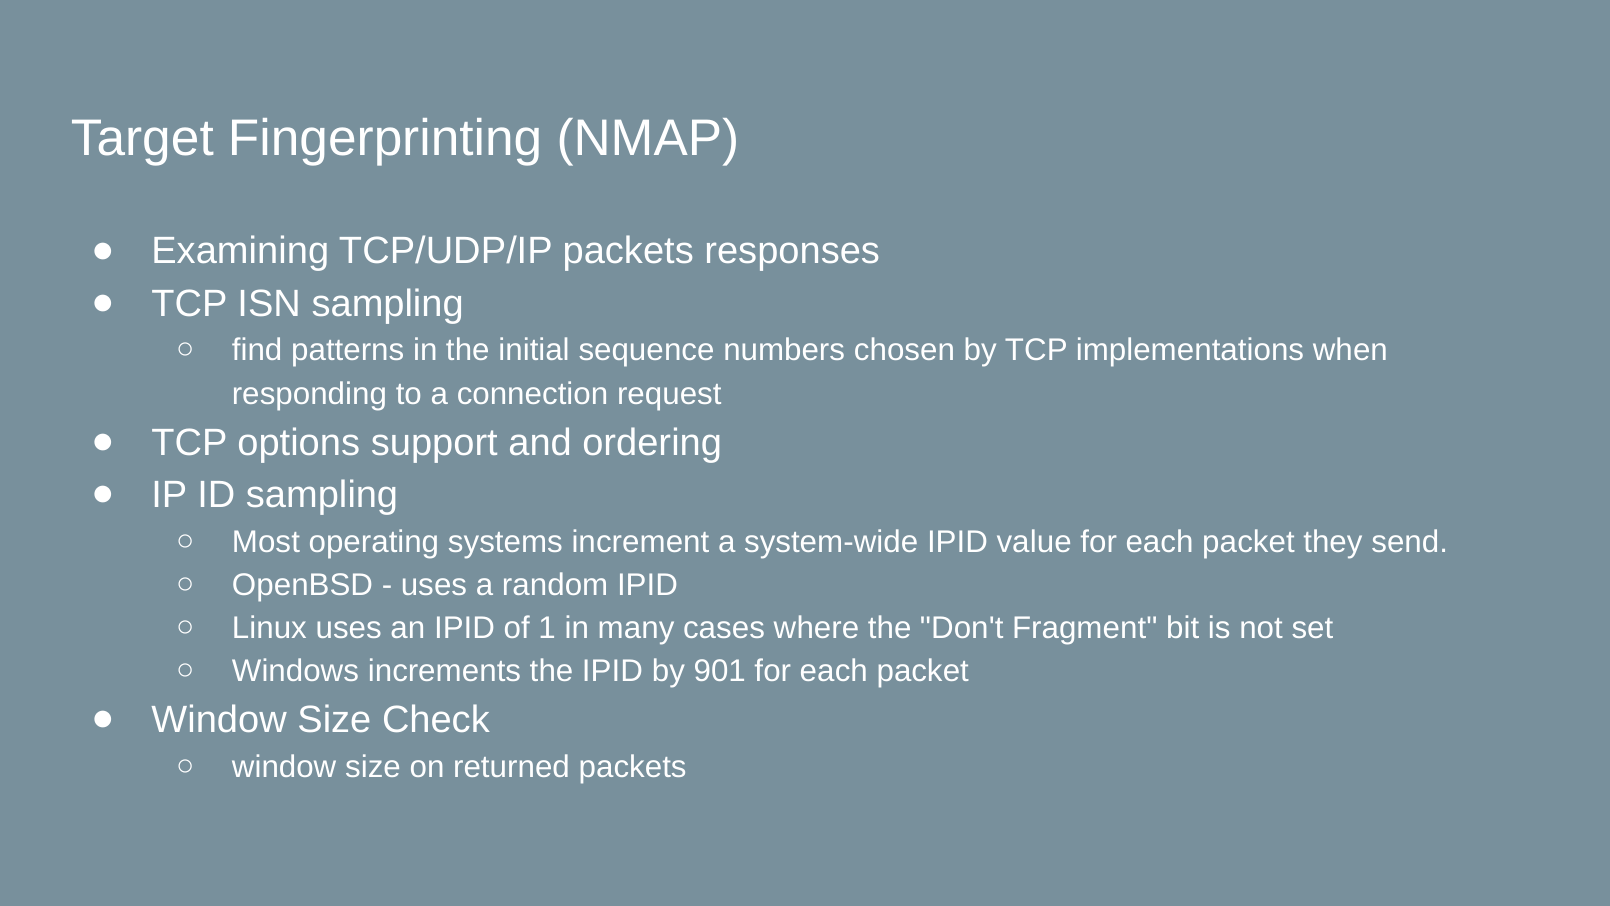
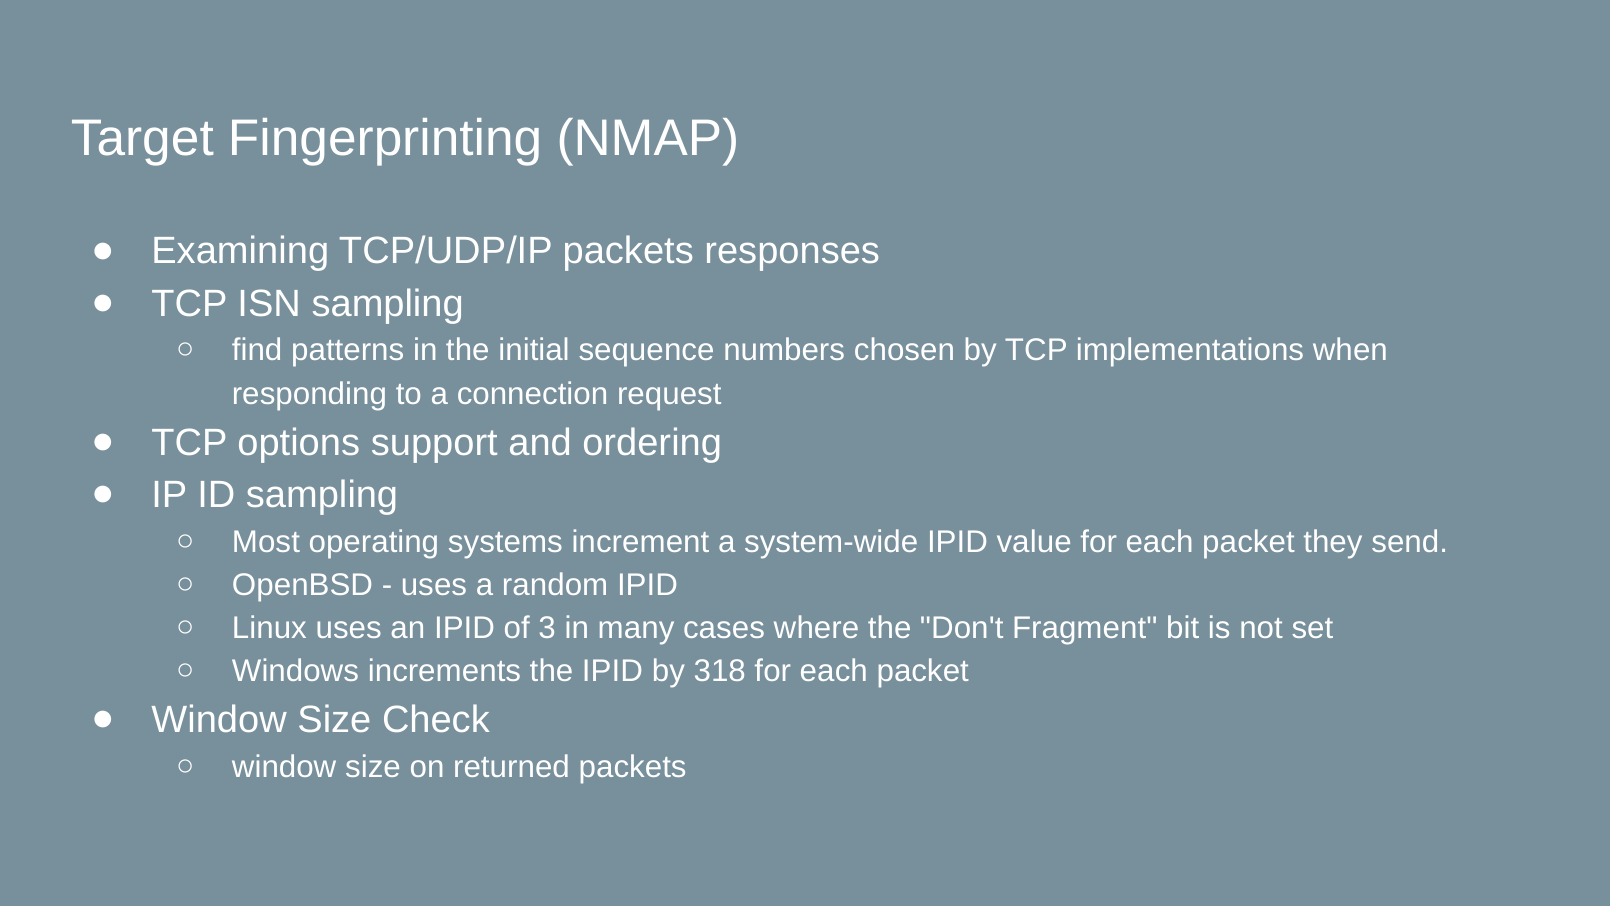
1: 1 -> 3 (547, 628)
901: 901 -> 318 (720, 671)
